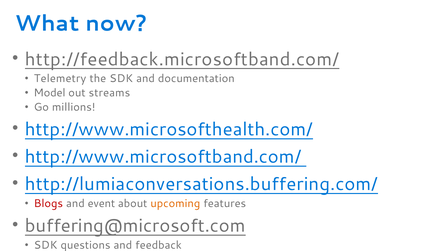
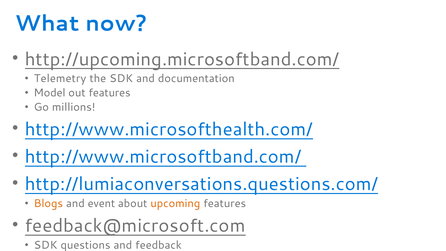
http://feedback.microsoftband.com/: http://feedback.microsoftband.com/ -> http://upcoming.microsoftband.com/ (182, 59)
out streams: streams -> features (110, 93)
http://lumiaconversations.buffering.com/: http://lumiaconversations.buffering.com/ -> http://lumiaconversations.questions.com/ (201, 184)
Blogs colour: red -> orange (48, 203)
buffering@microsoft.com: buffering@microsoft.com -> feedback@microsoft.com (135, 226)
